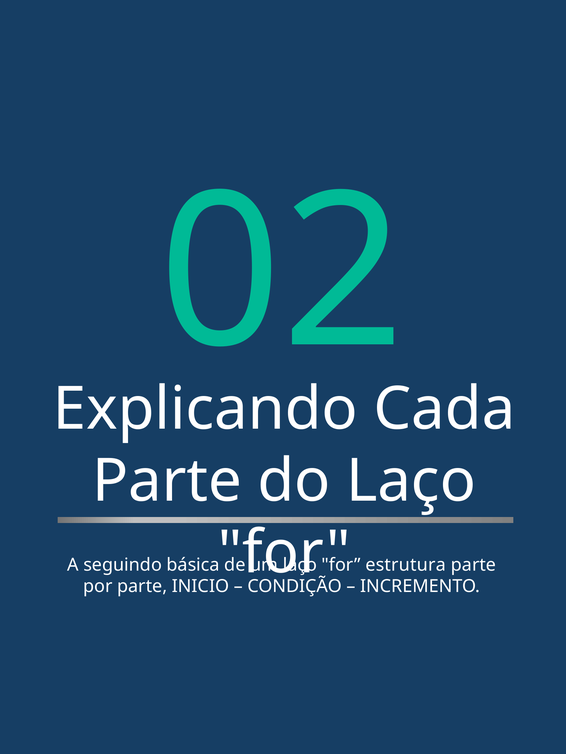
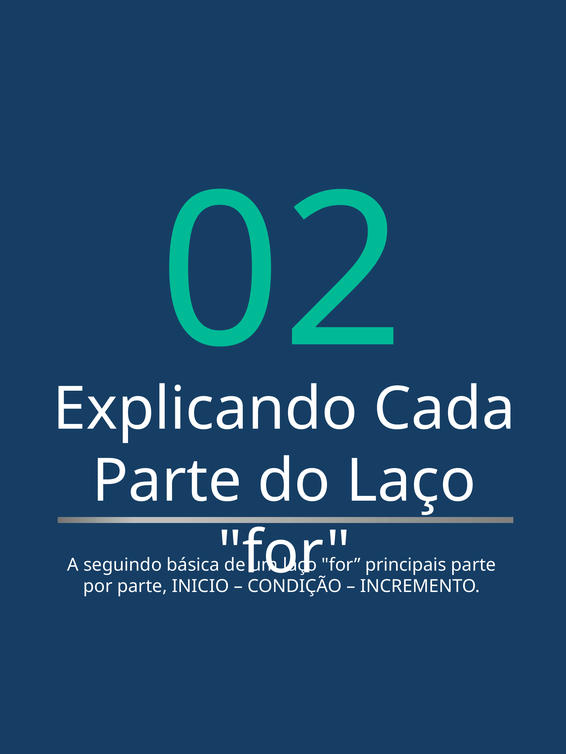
estrutura: estrutura -> principais (406, 565)
